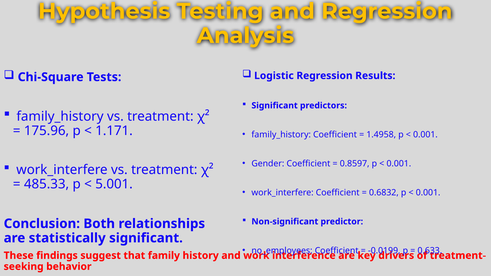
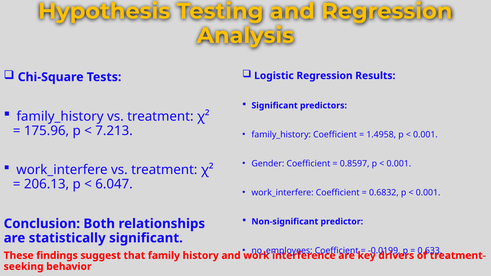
1.171: 1.171 -> 7.213 (114, 131)
485.33: 485.33 -> 206.13 (47, 184)
5.001: 5.001 -> 6.047 (114, 184)
